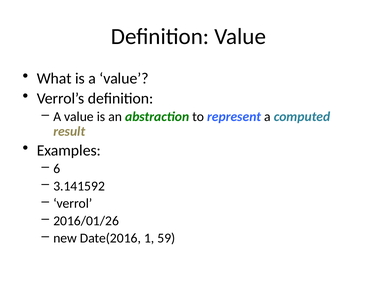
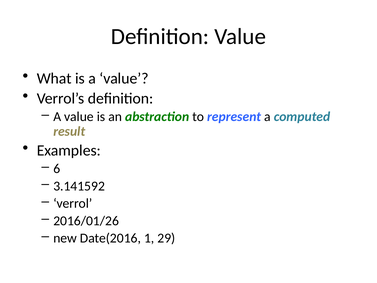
59: 59 -> 29 (166, 238)
